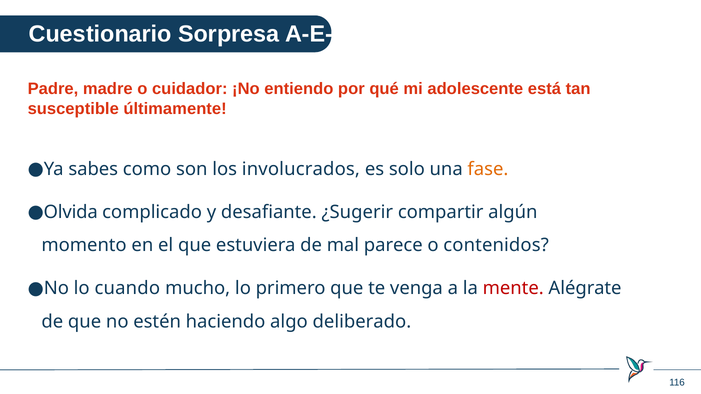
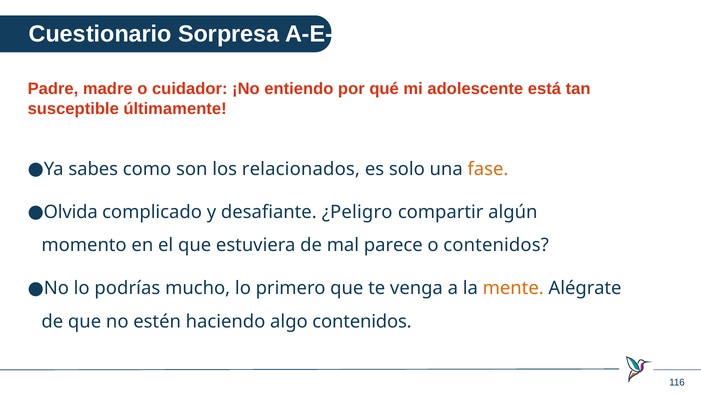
involucrados: involucrados -> relacionados (301, 169)
¿Sugerir: ¿Sugerir -> ¿Peligro (357, 212)
cuando: cuando -> podrías (127, 289)
mente colour: red -> orange (513, 289)
algo deliberado: deliberado -> contenidos (362, 322)
